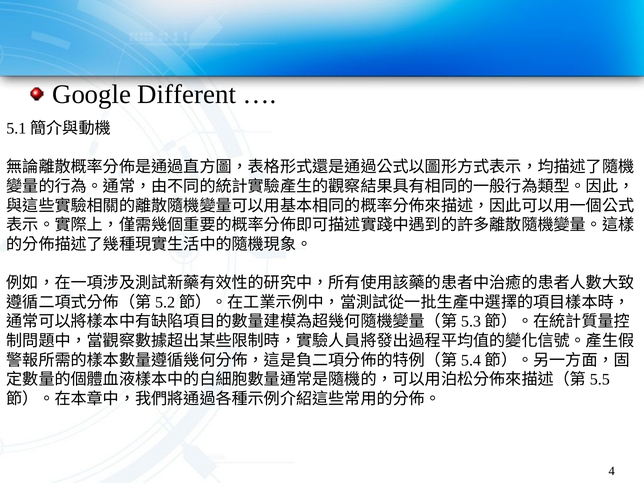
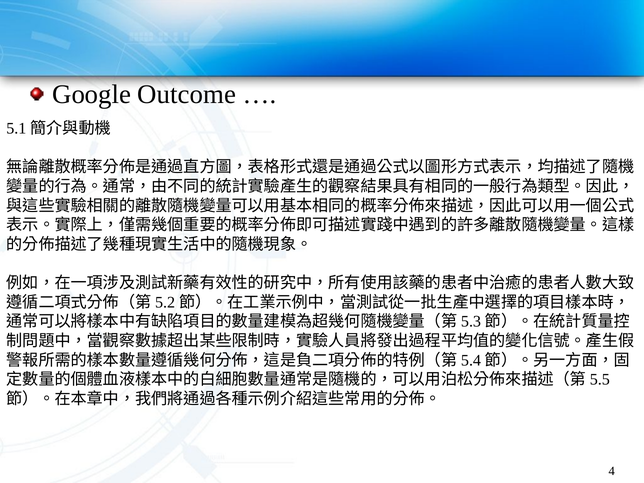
Different: Different -> Outcome (187, 94)
